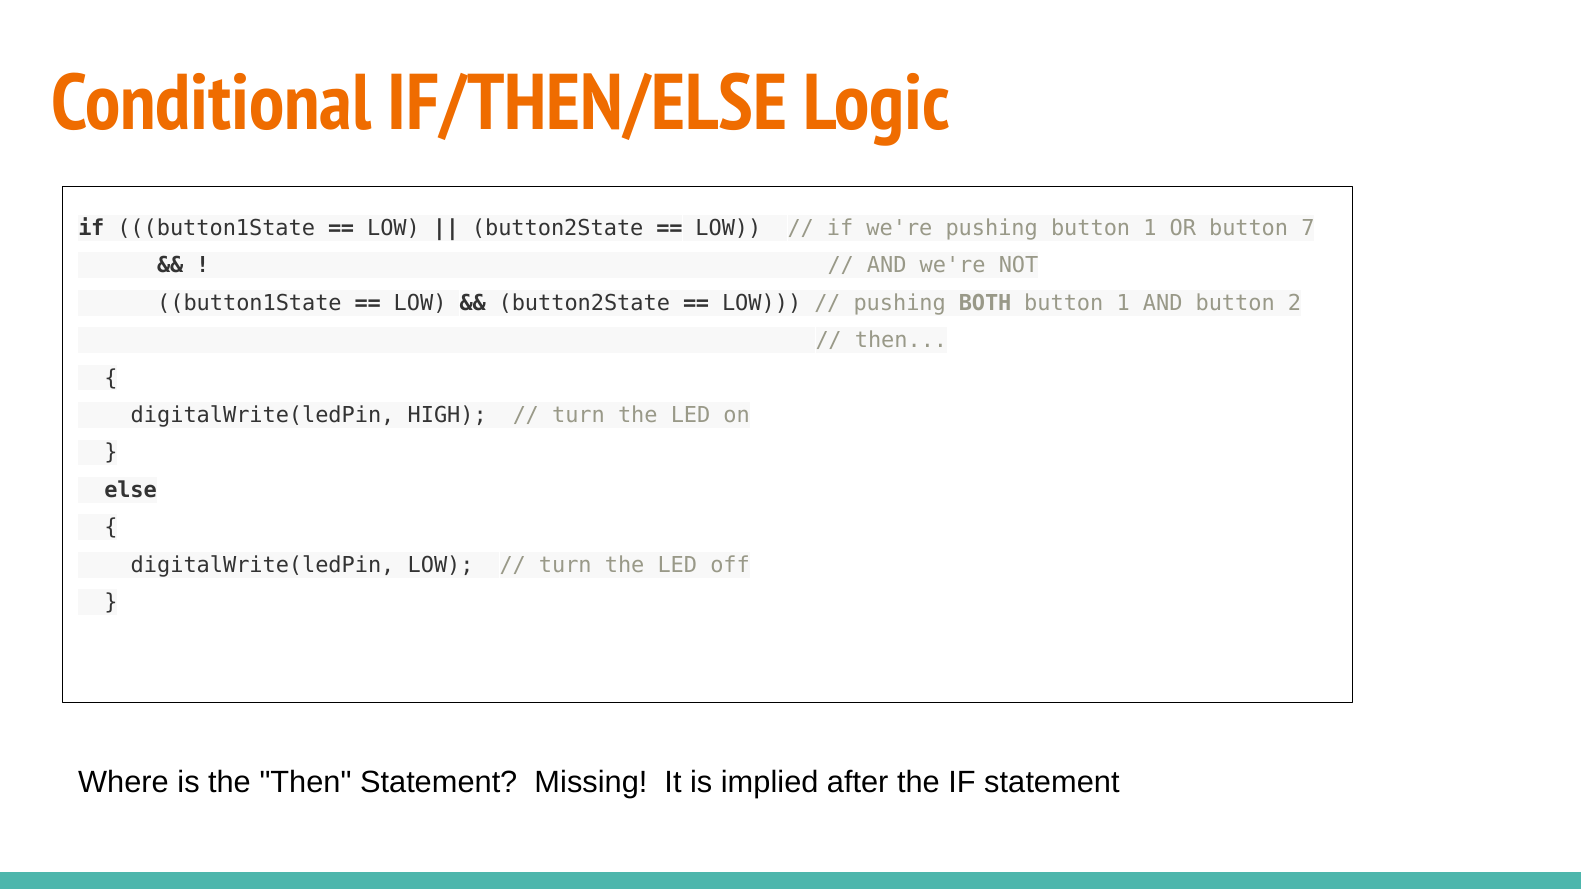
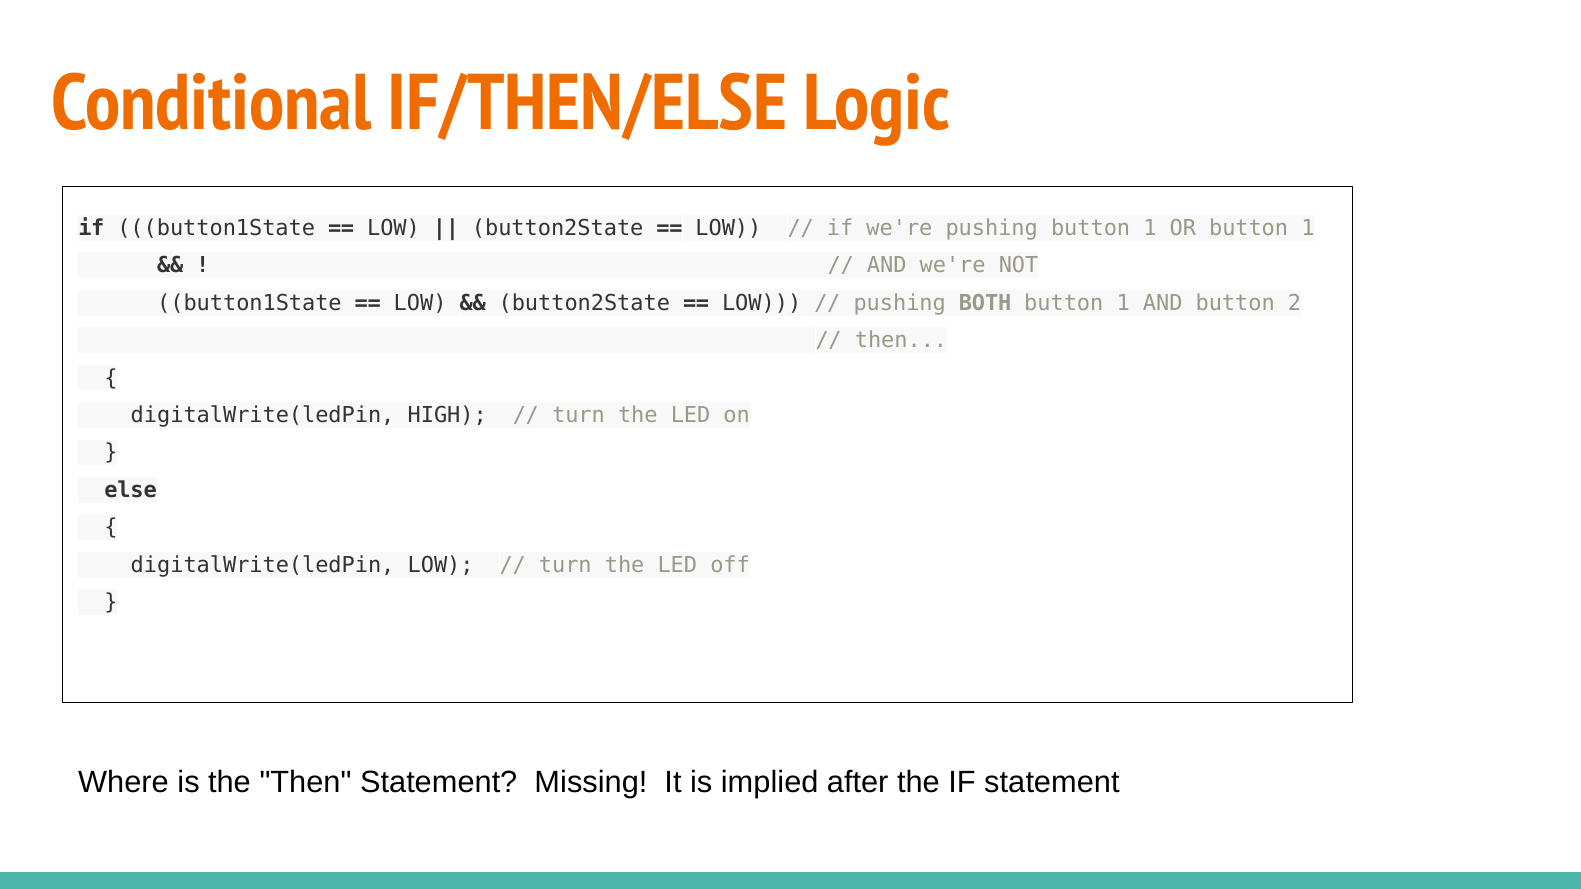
OR button 7: 7 -> 1 (1308, 228)
